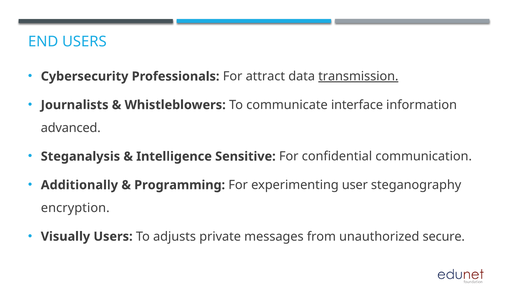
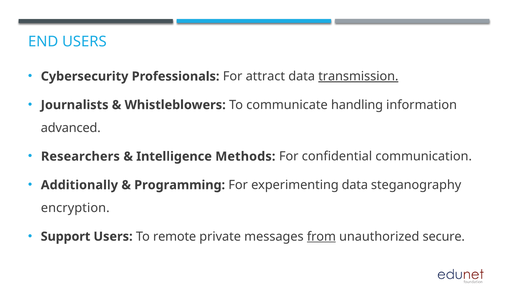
interface: interface -> handling (357, 105)
Steganalysis: Steganalysis -> Researchers (80, 156)
Sensitive: Sensitive -> Methods (245, 156)
experimenting user: user -> data (355, 185)
Visually: Visually -> Support (66, 236)
adjusts: adjusts -> remote (175, 236)
from underline: none -> present (321, 236)
